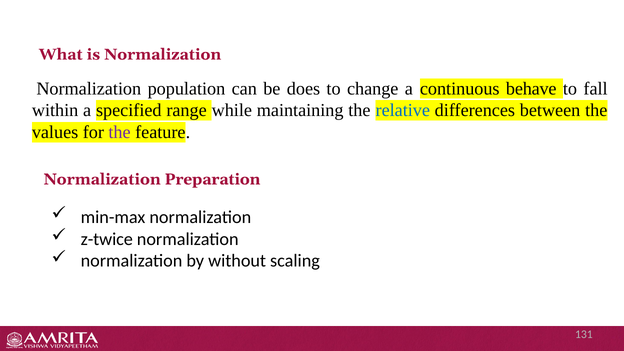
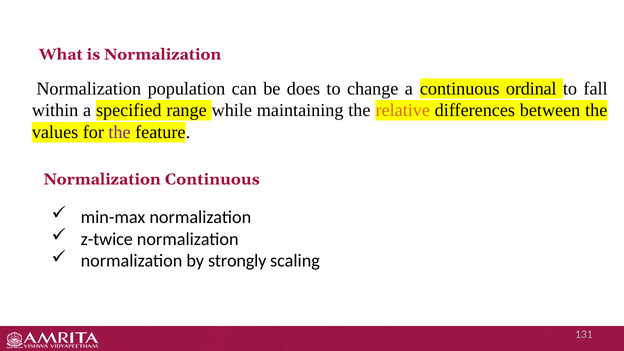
behave: behave -> ordinal (531, 89)
relative colour: blue -> orange (403, 110)
Normalization Preparation: Preparation -> Continuous (212, 179)
without: without -> strongly (237, 261)
